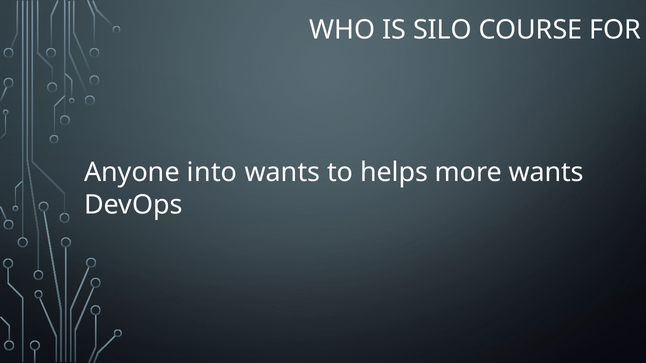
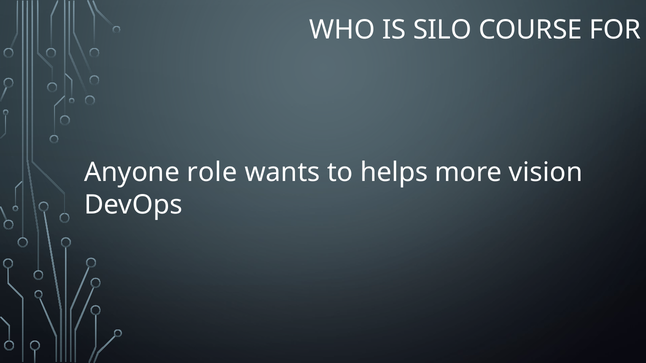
into: into -> role (212, 173)
more wants: wants -> vision (546, 173)
